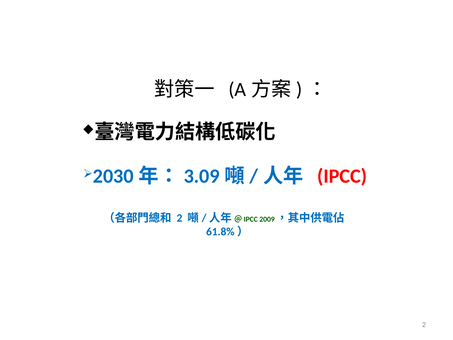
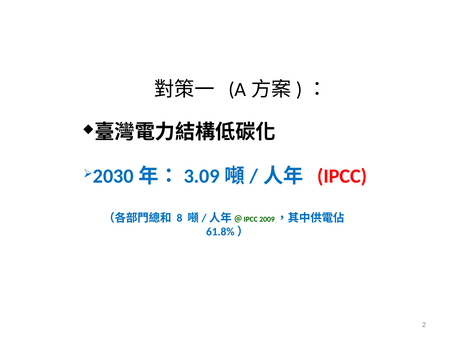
2: 2 -> 8 (180, 218)
